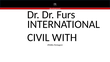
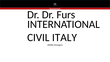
WITH: WITH -> ITALY (64, 37)
